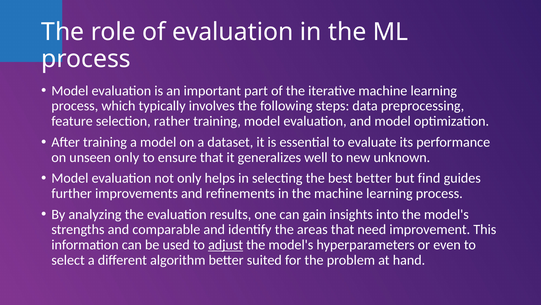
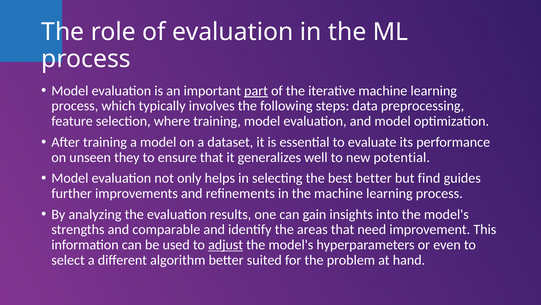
part underline: none -> present (256, 91)
rather: rather -> where (172, 121)
unseen only: only -> they (127, 157)
unknown: unknown -> potential (402, 157)
